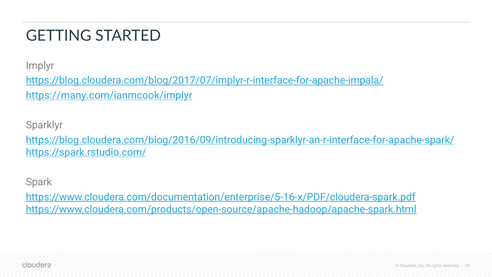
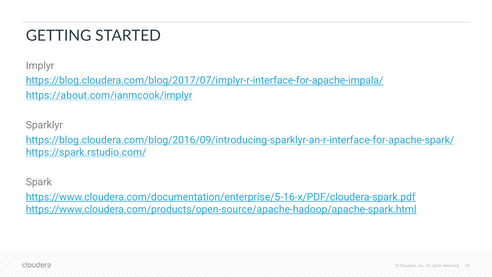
https://many.com/ianmcook/implyr: https://many.com/ianmcook/implyr -> https://about.com/ianmcook/implyr (109, 95)
